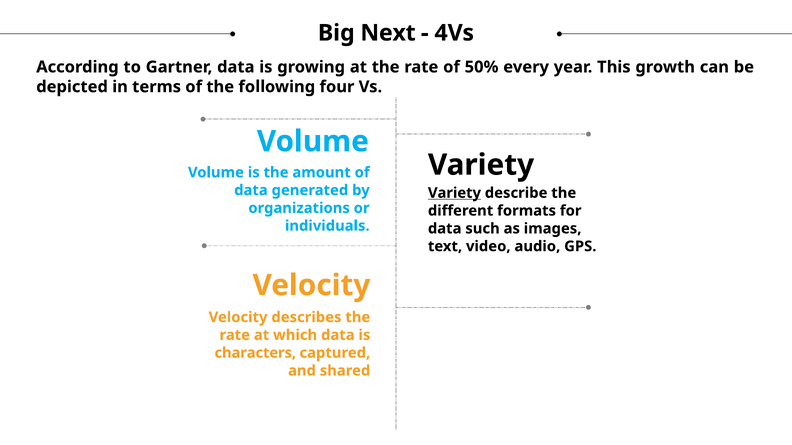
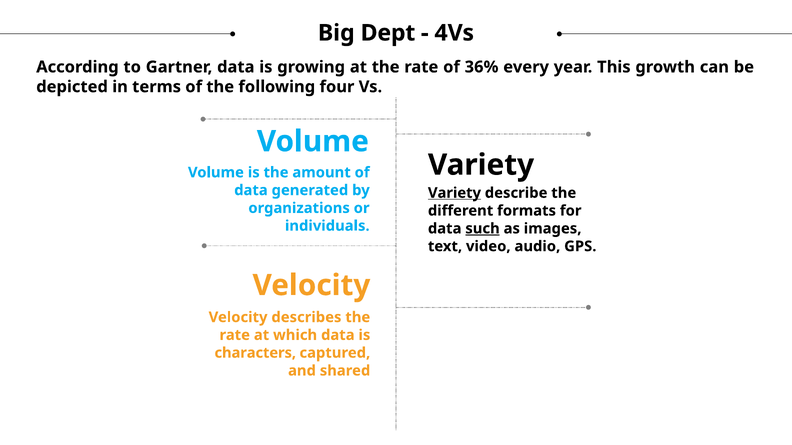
Next: Next -> Dept (388, 33)
50%: 50% -> 36% (482, 67)
such underline: none -> present (483, 229)
